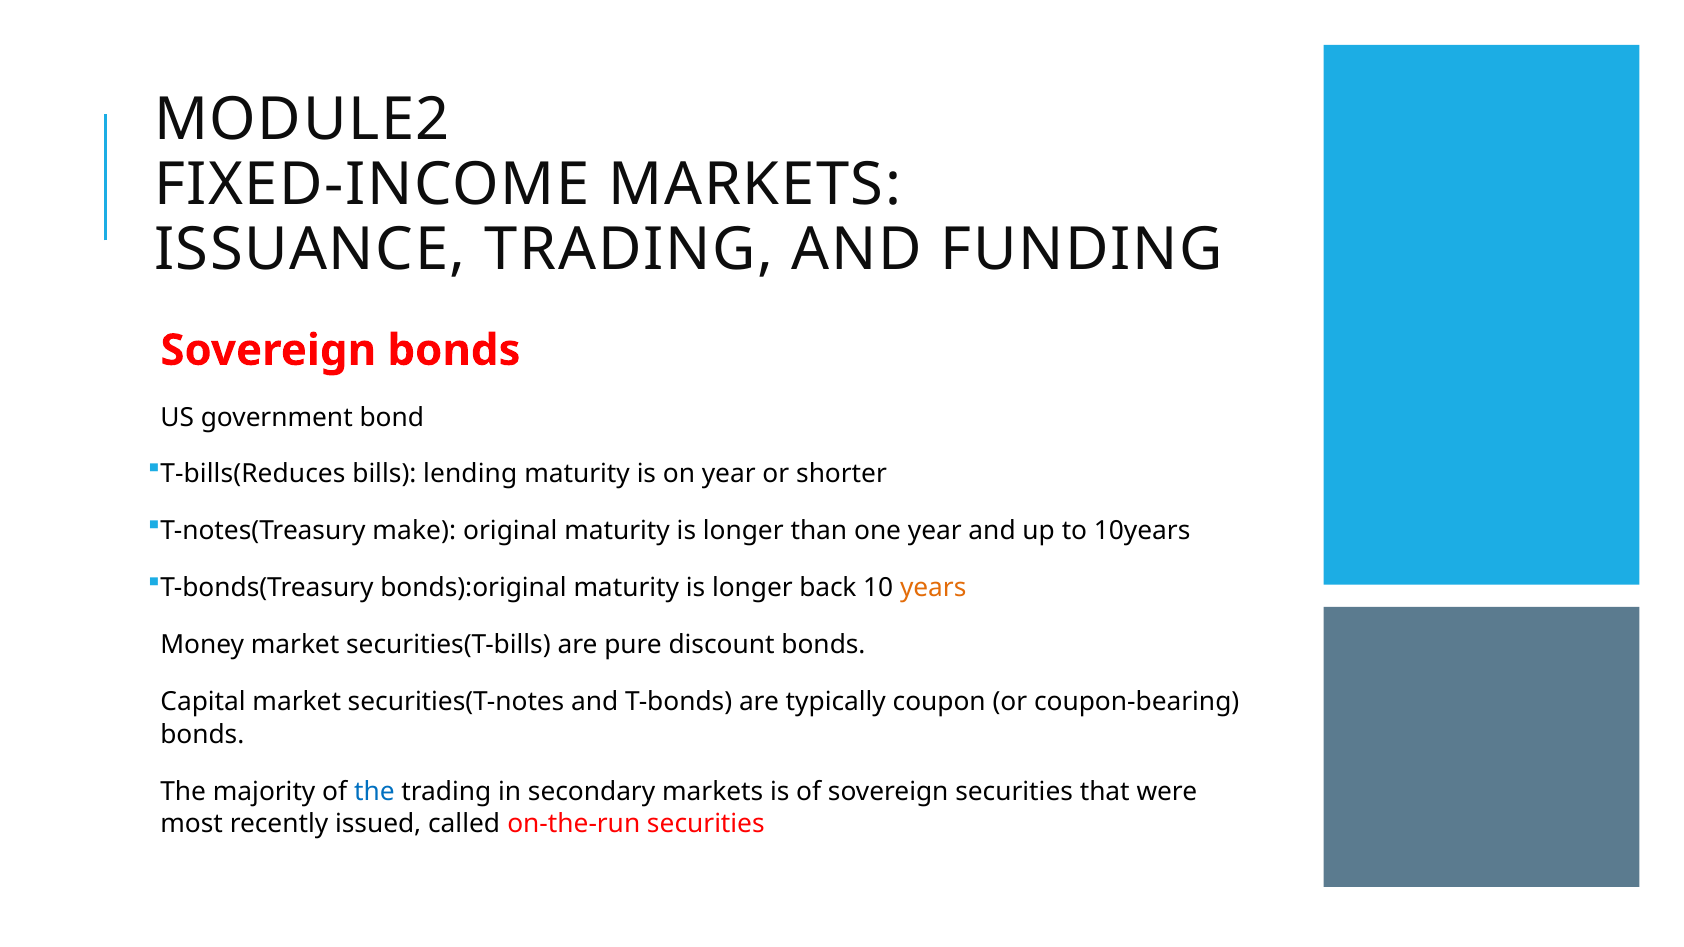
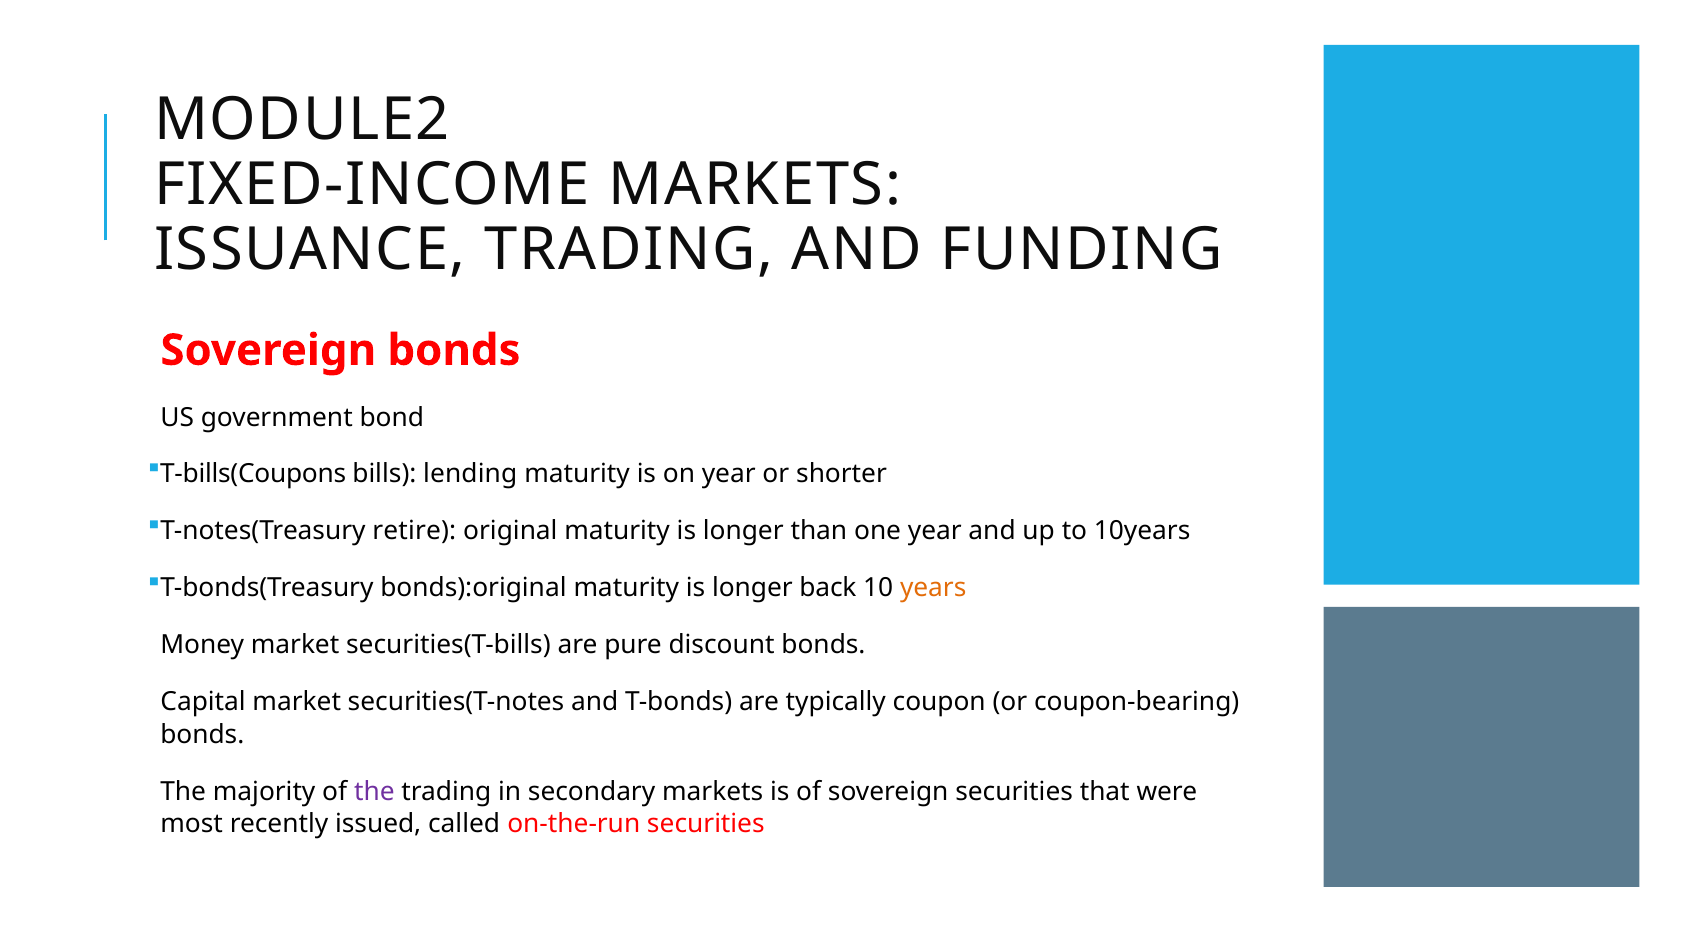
T-bills(Reduces: T-bills(Reduces -> T-bills(Coupons (253, 474)
make: make -> retire (414, 531)
the colour: blue -> purple (374, 792)
